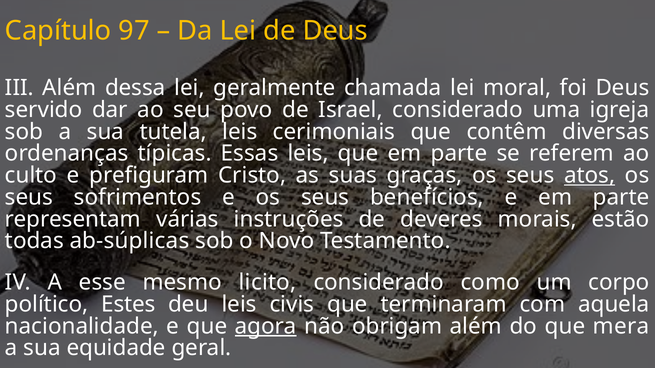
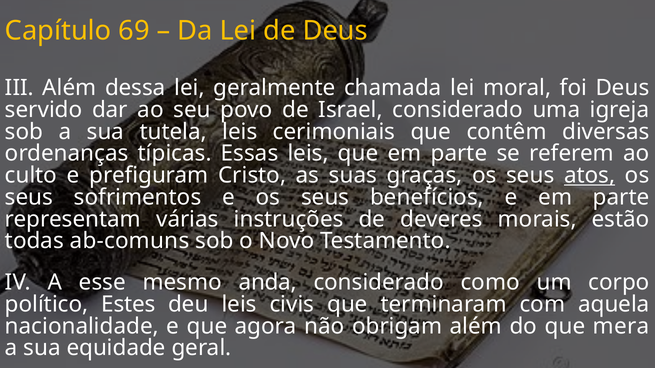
97: 97 -> 69 (134, 31)
ab-súplicas: ab-súplicas -> ab-comuns (130, 241)
licito: licito -> anda (268, 283)
agora underline: present -> none (266, 327)
